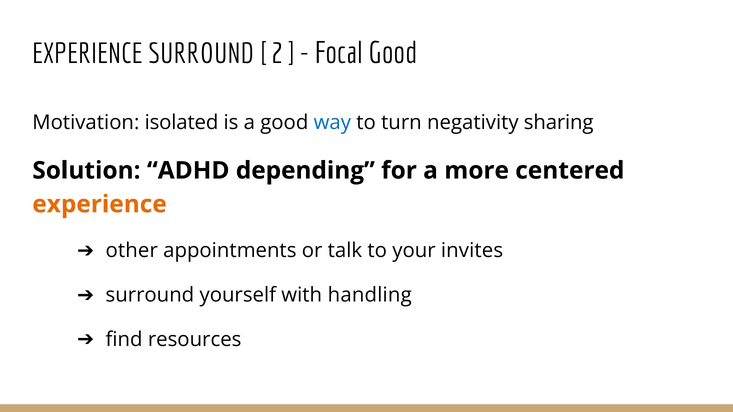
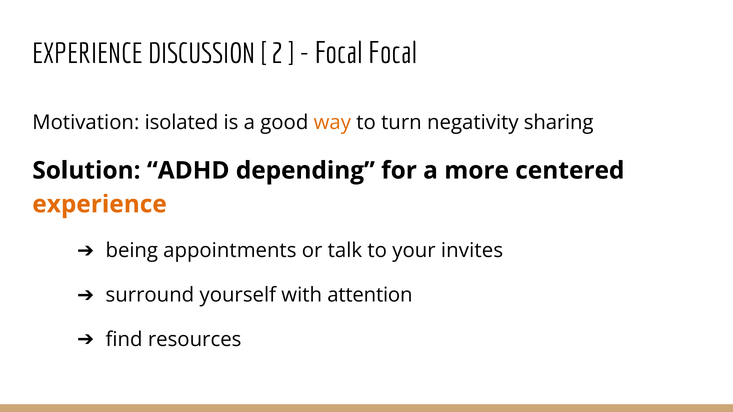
EXPERIENCE SURROUND: SURROUND -> DISCUSSION (202, 54)
Focal Good: Good -> Focal (393, 53)
way colour: blue -> orange (332, 123)
other: other -> being (132, 251)
handling: handling -> attention (370, 295)
